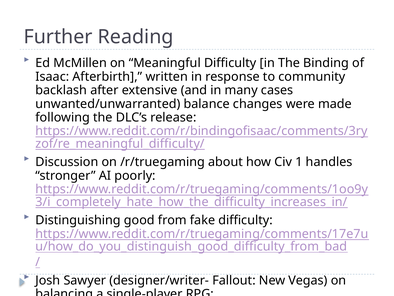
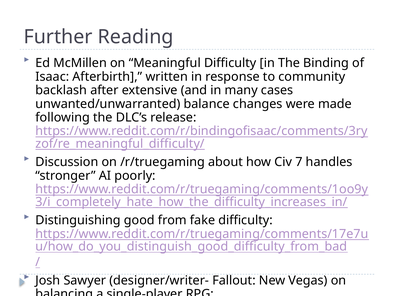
1: 1 -> 7 (299, 162)
